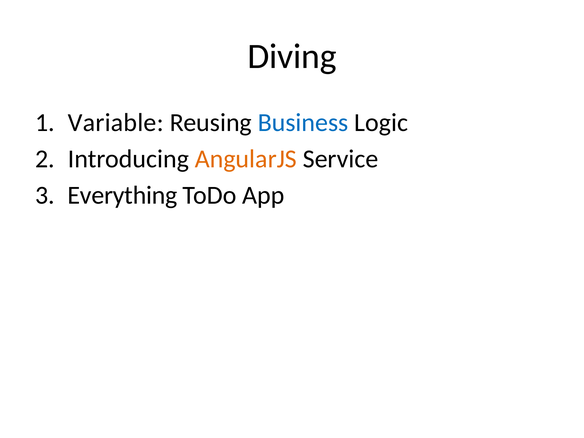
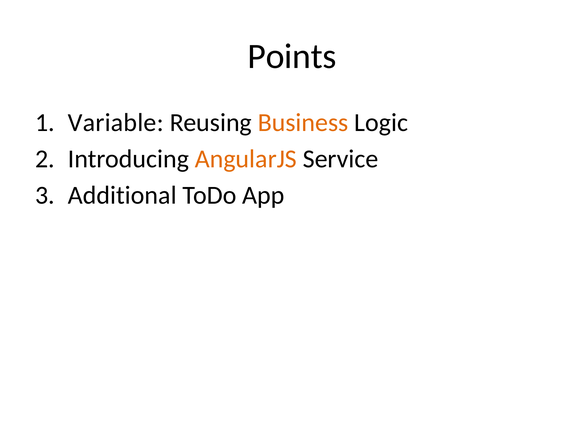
Diving: Diving -> Points (292, 57)
Business colour: blue -> orange (303, 123)
Everything: Everything -> Additional (122, 195)
